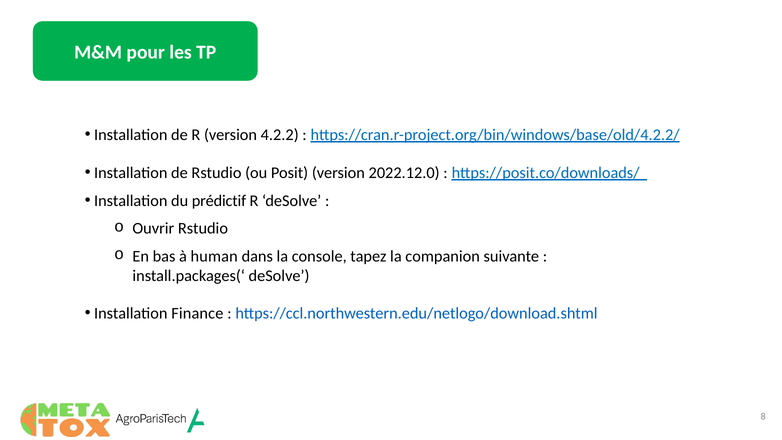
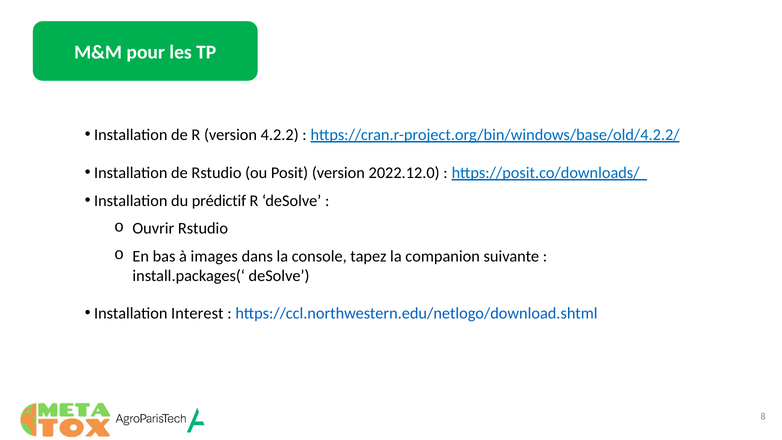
human: human -> images (214, 256)
Finance: Finance -> Interest (197, 313)
